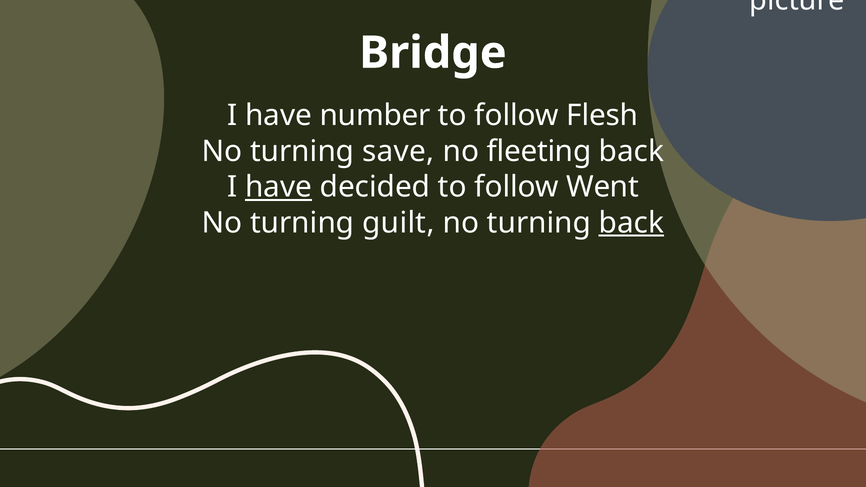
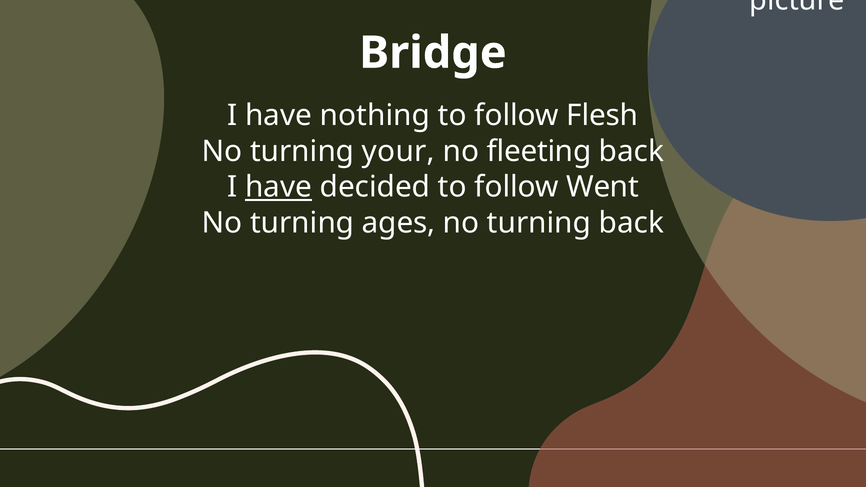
number: number -> nothing (375, 116)
save: save -> your (398, 151)
guilt: guilt -> ages (399, 223)
back underline: present -> none (631, 223)
